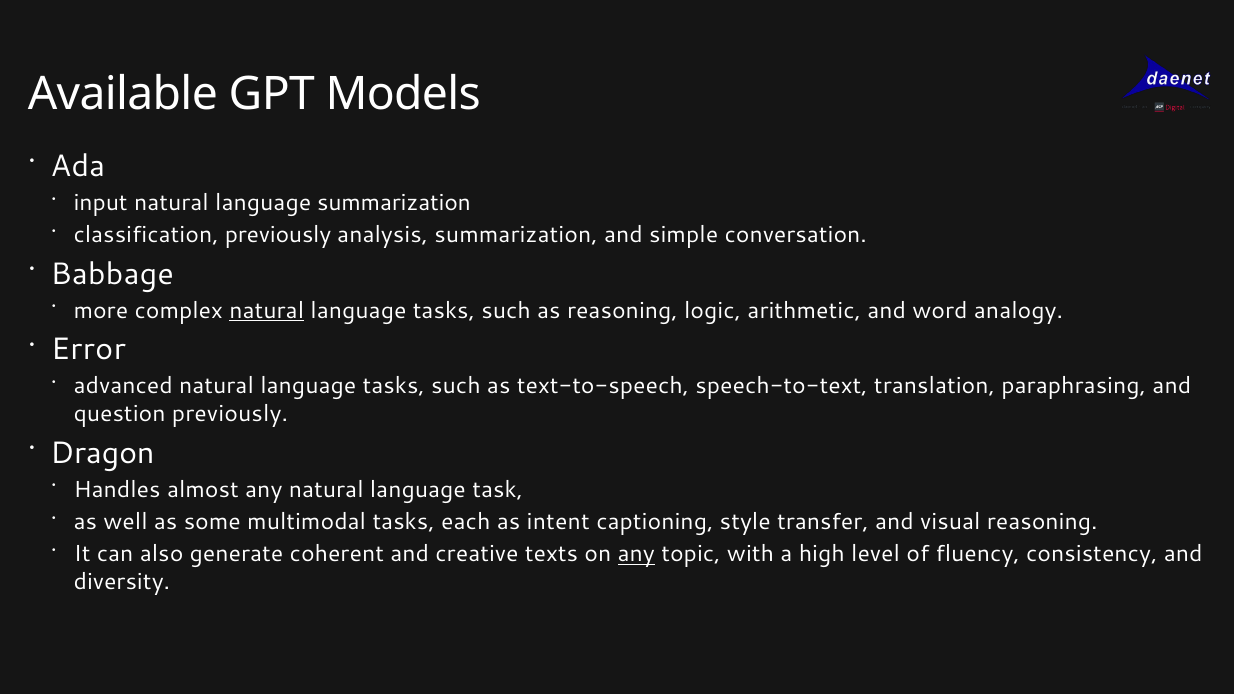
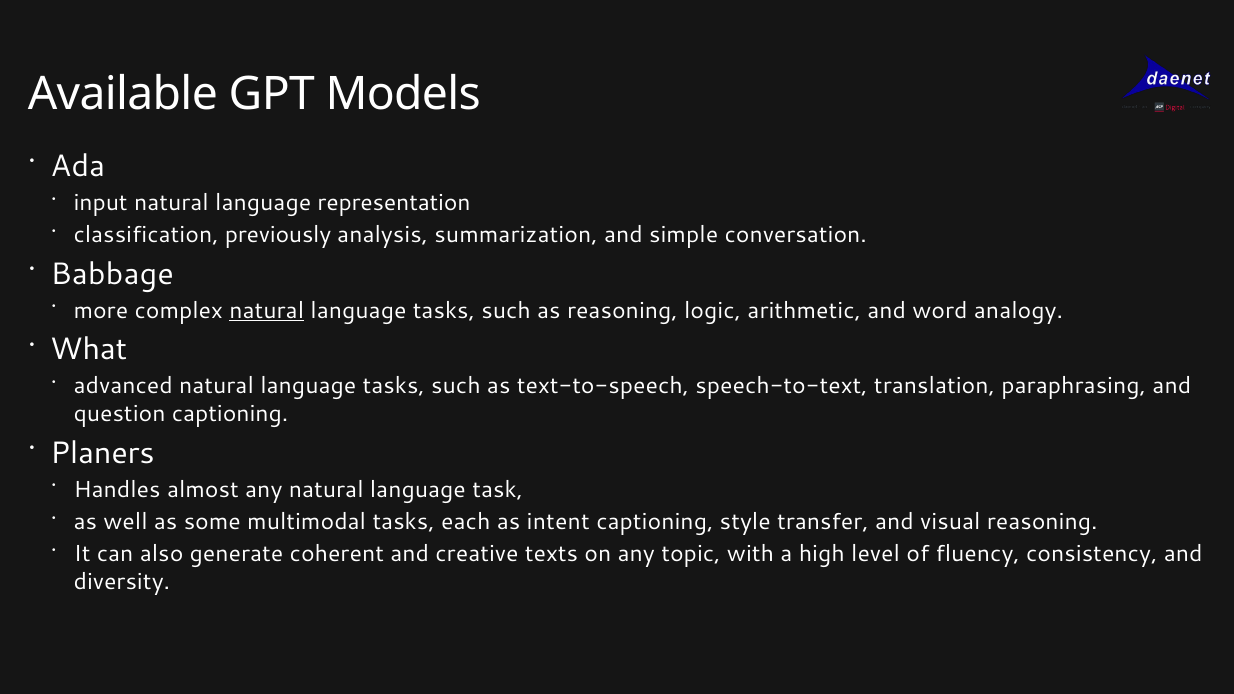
language summarization: summarization -> representation (394, 203)
Error: Error -> What (89, 350)
question previously: previously -> captioning (230, 414)
Dragon: Dragon -> Planers (102, 453)
any underline: present -> none (636, 554)
